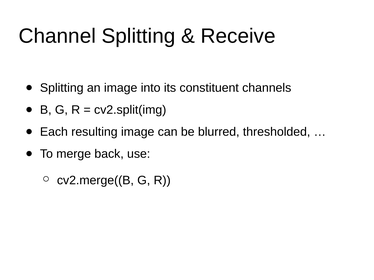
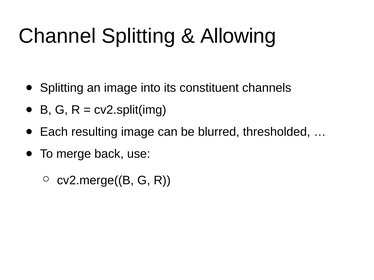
Receive: Receive -> Allowing (238, 36)
